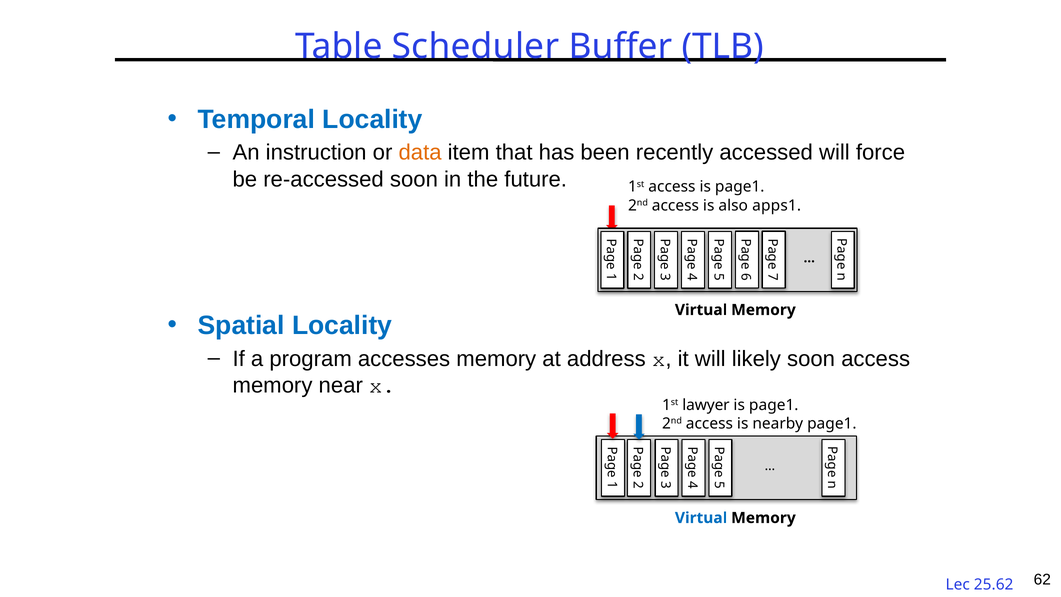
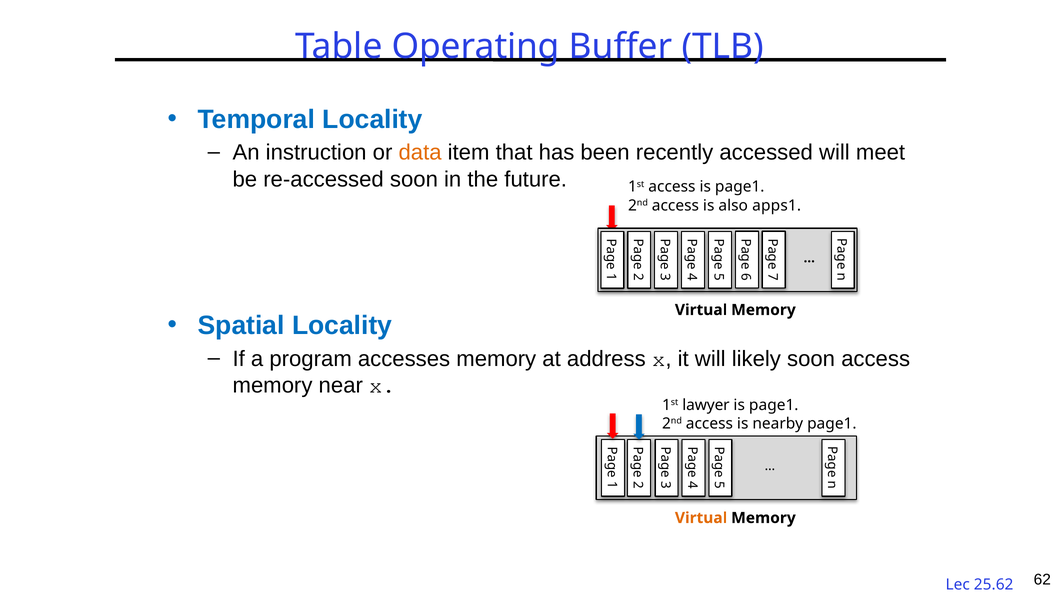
Scheduler: Scheduler -> Operating (476, 47)
force: force -> meet (881, 153)
Virtual colour: blue -> orange (701, 518)
